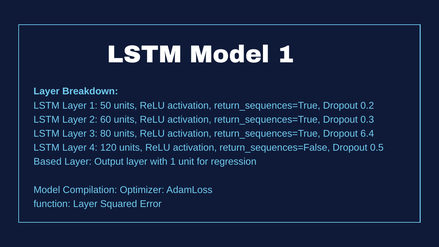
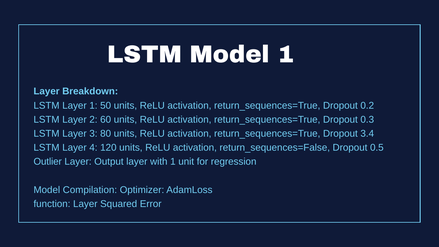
6.4: 6.4 -> 3.4 (367, 134)
Based: Based -> Outlier (48, 162)
